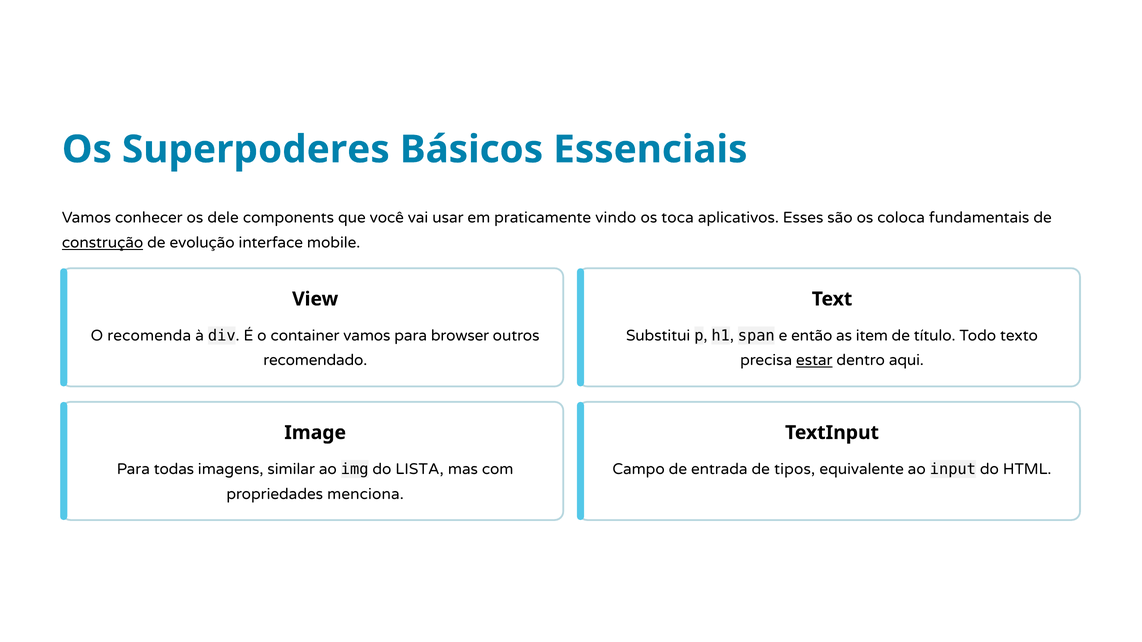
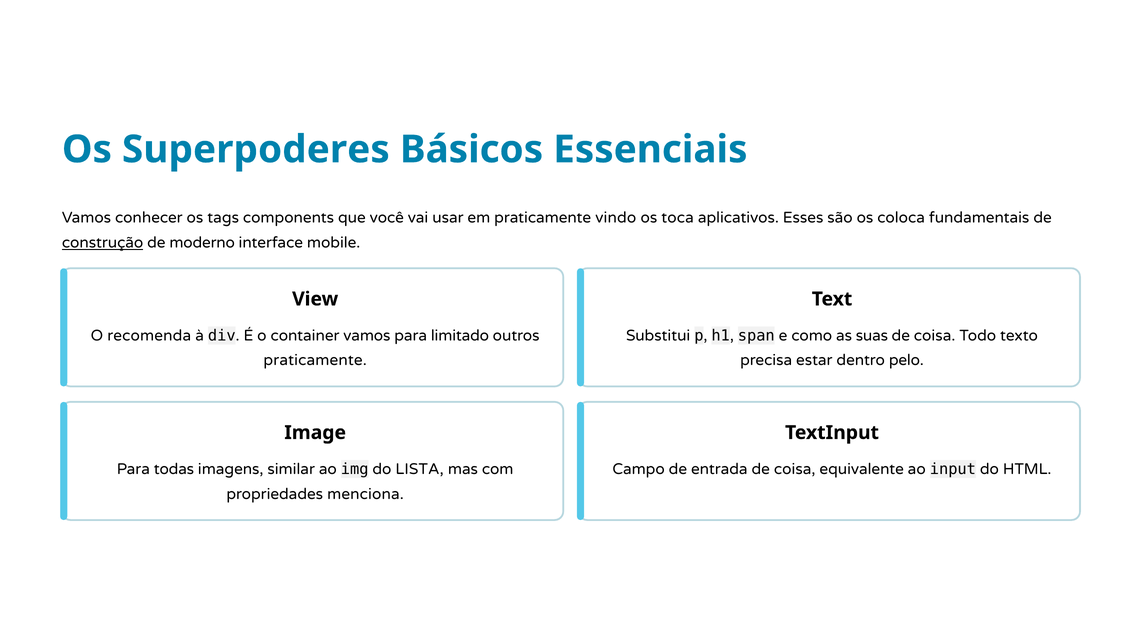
dele: dele -> tags (223, 218)
evolução: evolução -> moderno (202, 243)
browser: browser -> limitado (460, 336)
então: então -> como (812, 336)
item: item -> suas (872, 336)
título: título -> coisa (935, 336)
recomendado: recomendado -> praticamente (315, 361)
estar underline: present -> none (814, 361)
aqui: aqui -> pelo (906, 361)
entrada de tipos: tipos -> coisa (795, 470)
